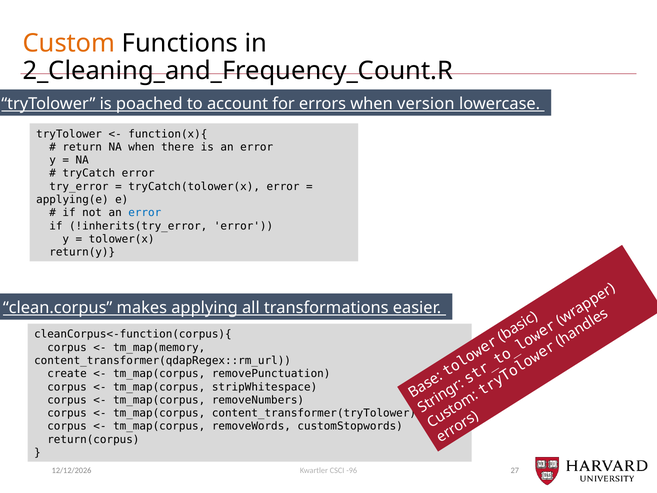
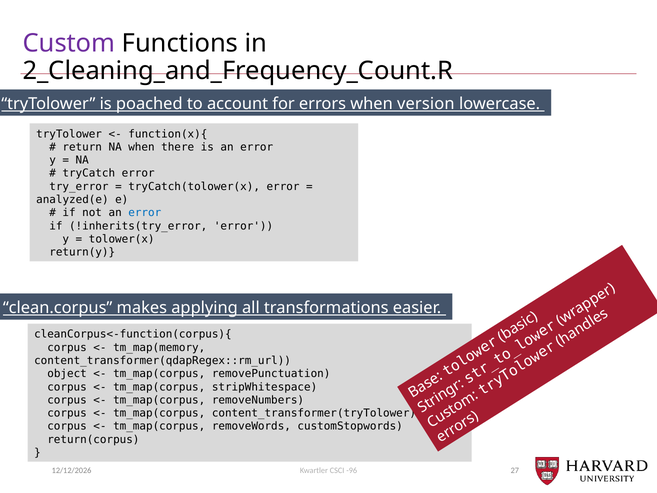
Custom colour: orange -> purple (69, 43)
applying(e: applying(e -> analyzed(e (72, 200)
create: create -> object (67, 374)
